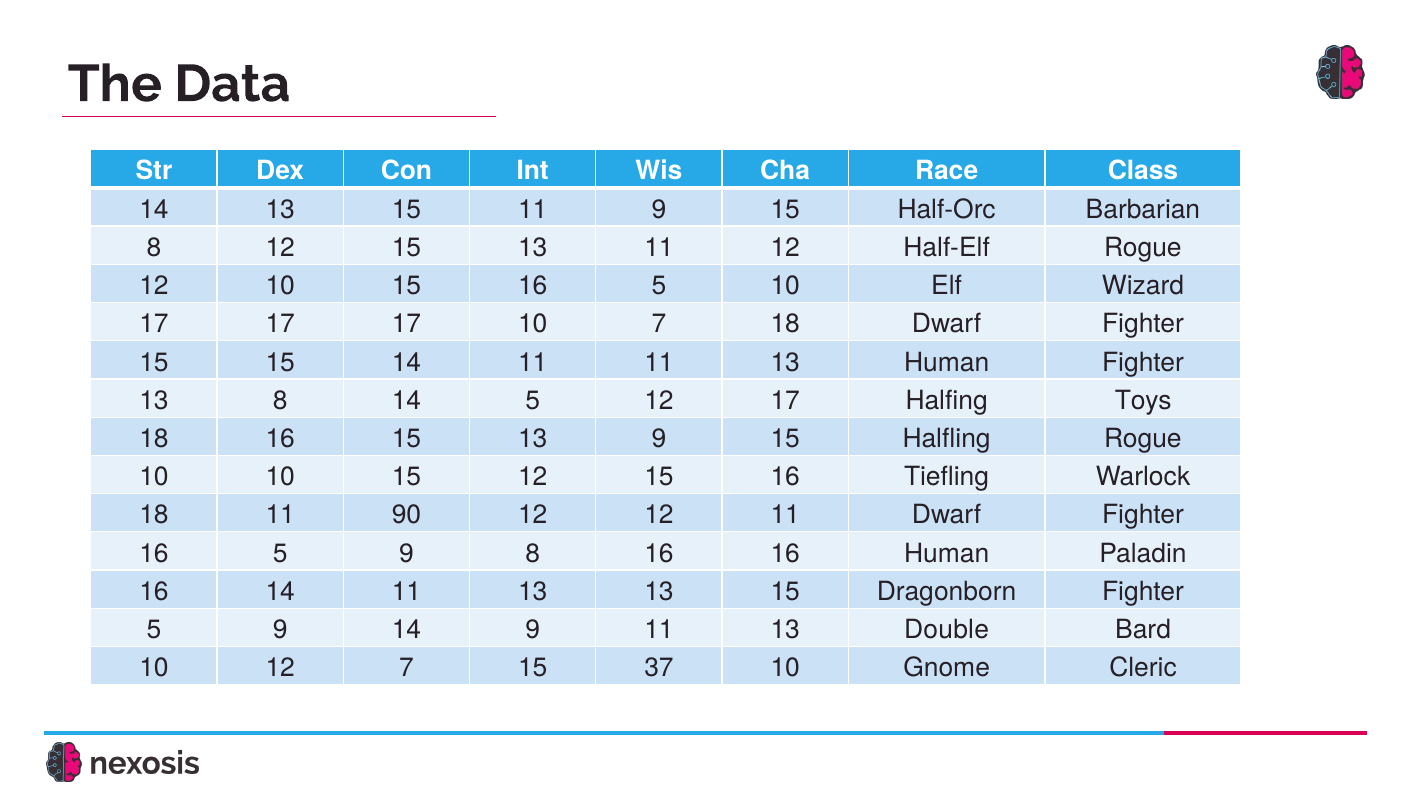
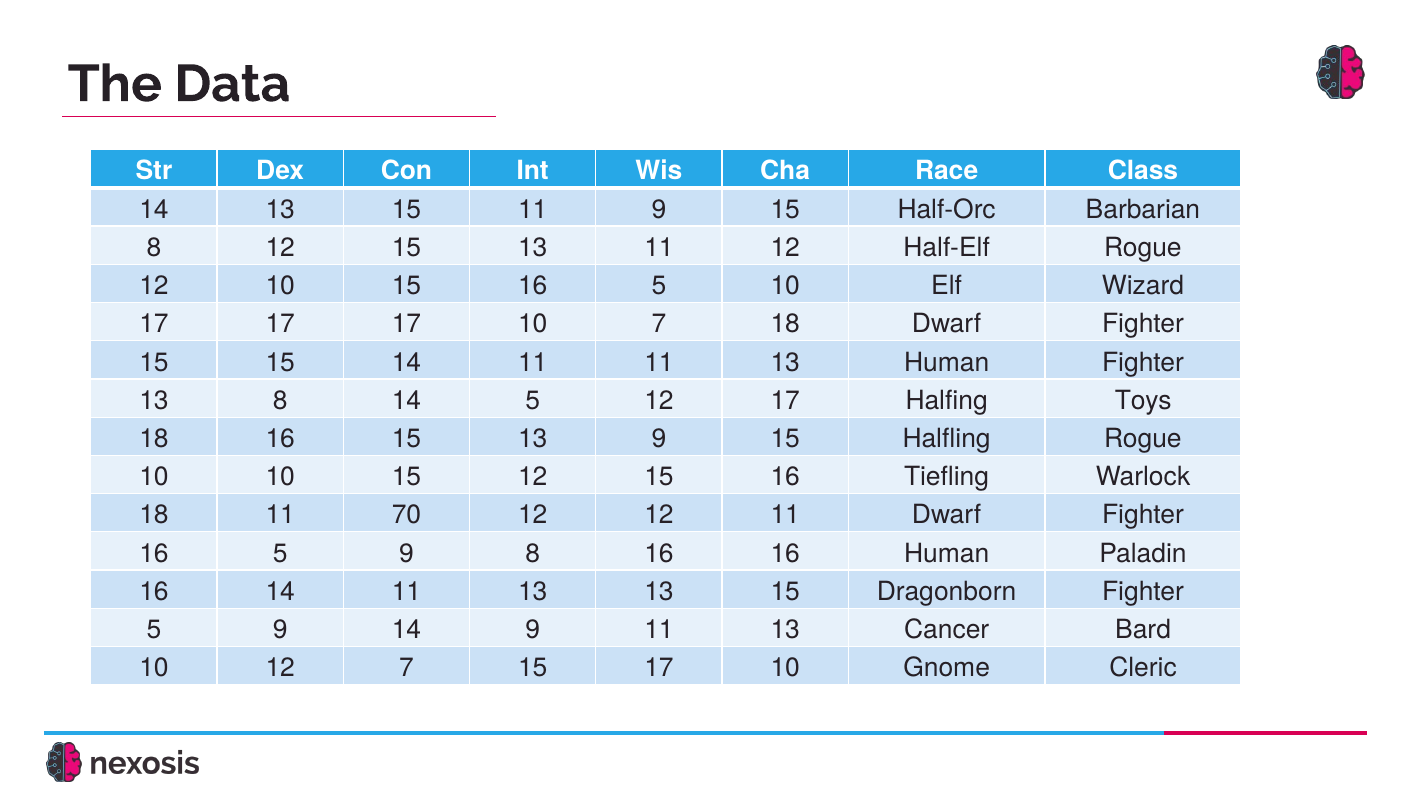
90: 90 -> 70 (406, 515)
Double: Double -> Cancer (947, 630)
15 37: 37 -> 17 (659, 668)
